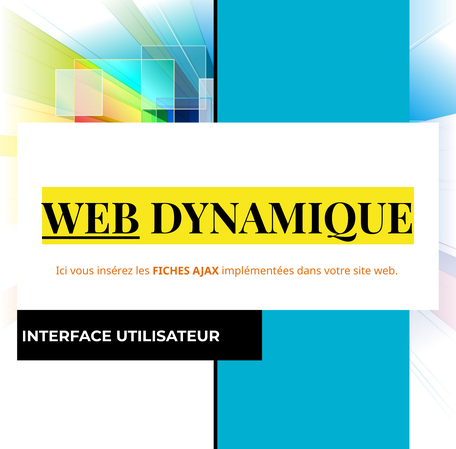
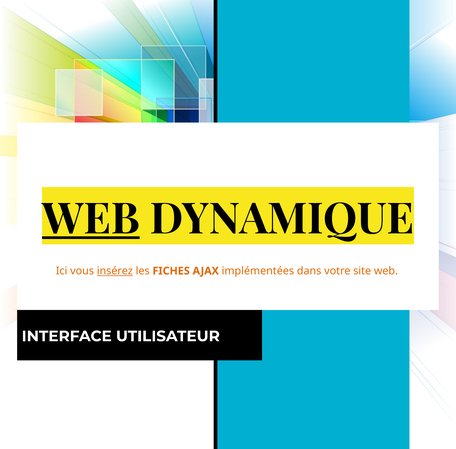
insérez underline: none -> present (115, 271)
